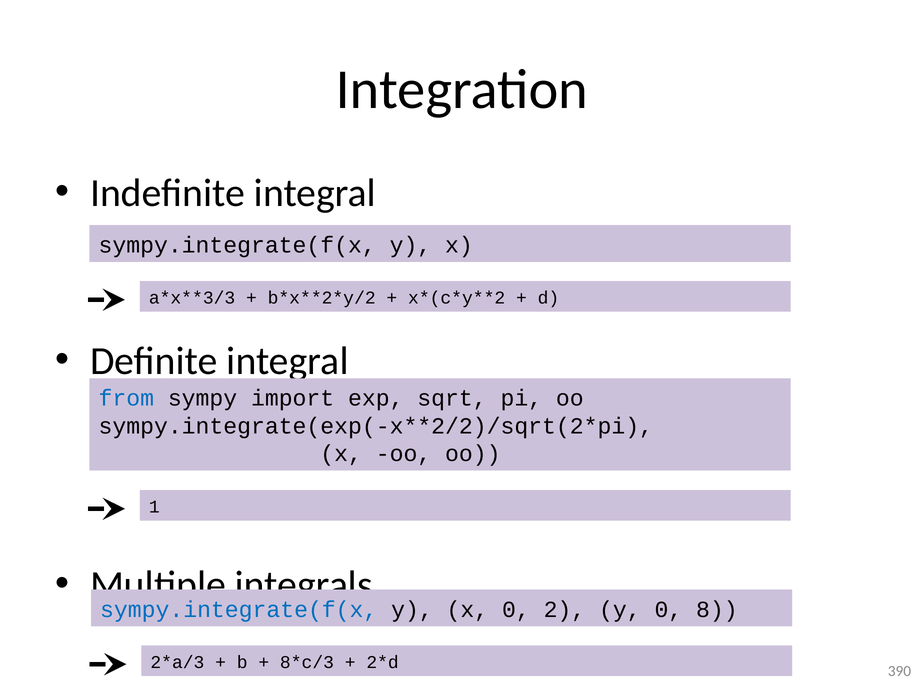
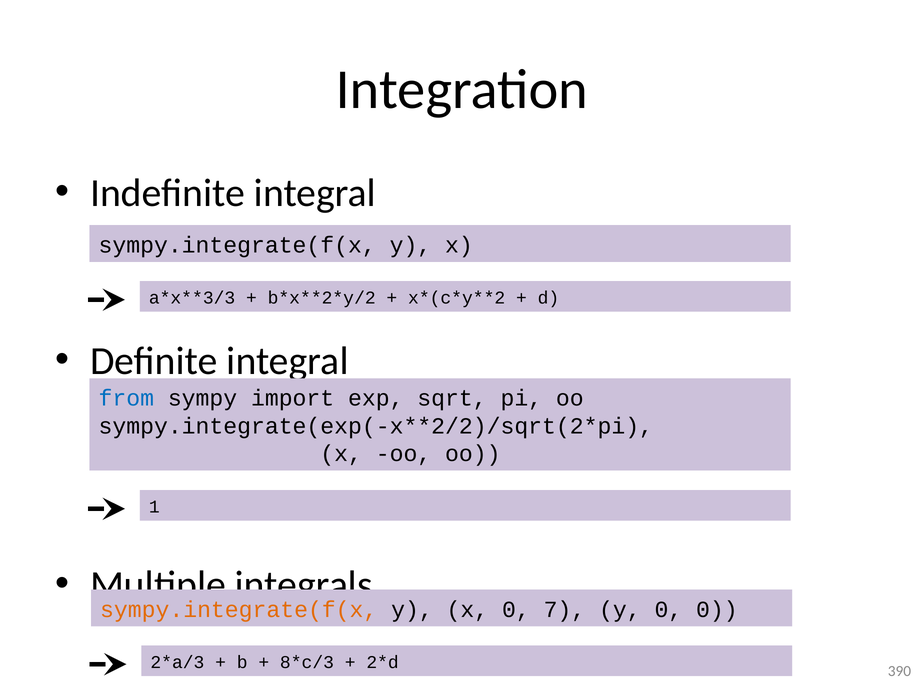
sympy.integrate(f(x colour: blue -> orange (239, 610)
2: 2 -> 7 (564, 610)
0 8: 8 -> 0 (717, 610)
